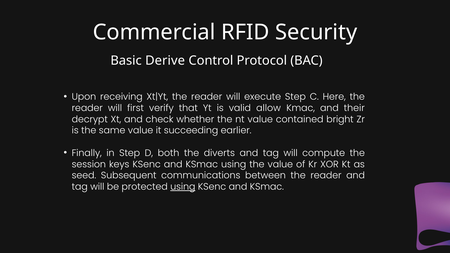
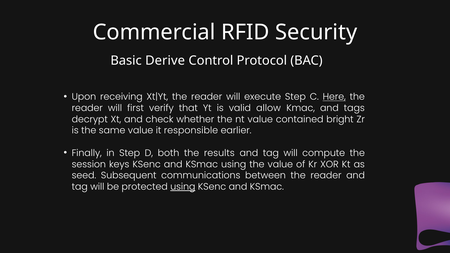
Here underline: none -> present (334, 97)
their: their -> tags (354, 108)
succeeding: succeeding -> responsible (191, 131)
diverts: diverts -> results (219, 153)
